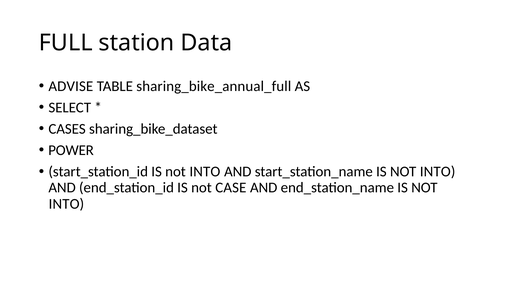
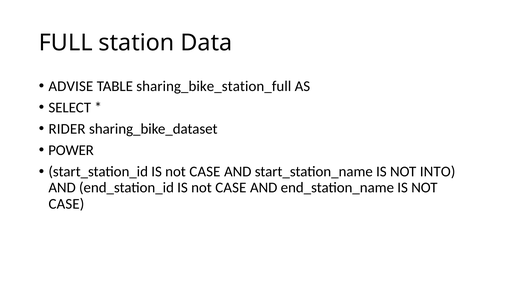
sharing_bike_annual_full: sharing_bike_annual_full -> sharing_bike_station_full (214, 86)
CASES: CASES -> RIDER (67, 129)
start_station_id IS not INTO: INTO -> CASE (205, 172)
INTO: INTO -> CASE (66, 204)
